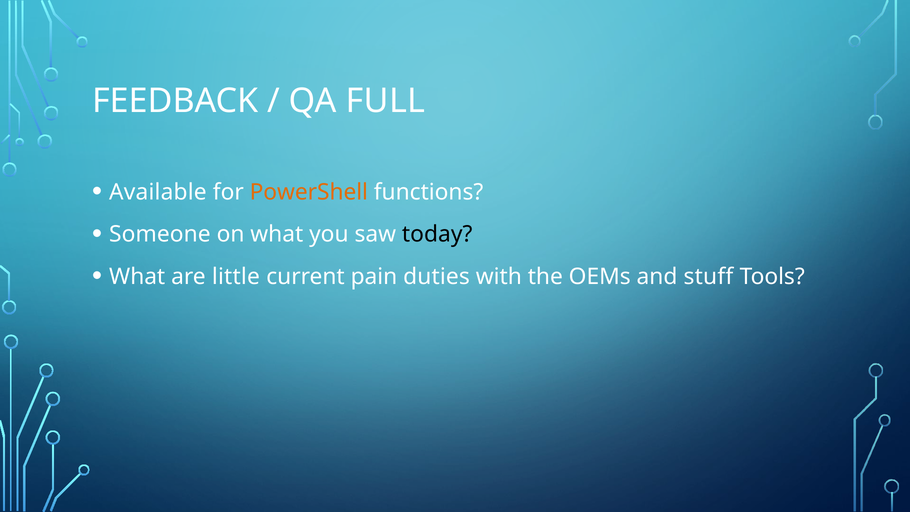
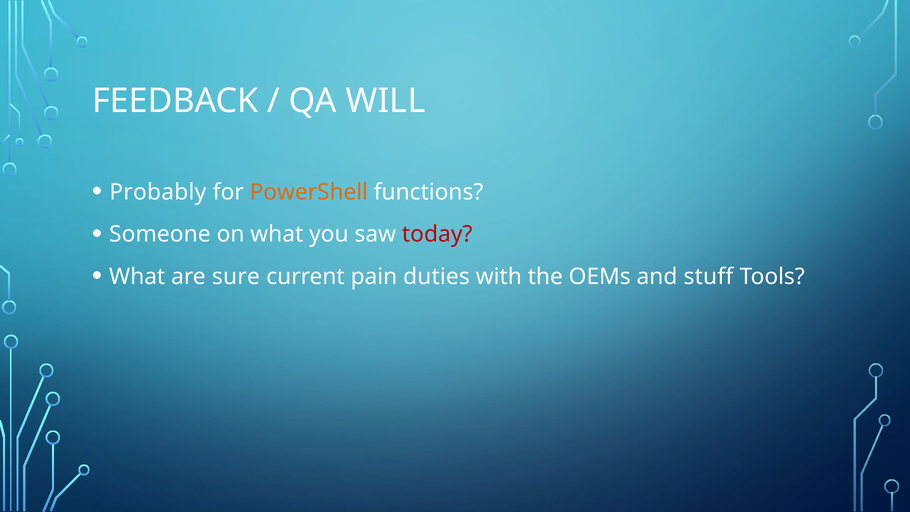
FULL: FULL -> WILL (386, 101)
Available: Available -> Probably (158, 192)
today colour: black -> red (437, 234)
little: little -> sure (236, 277)
